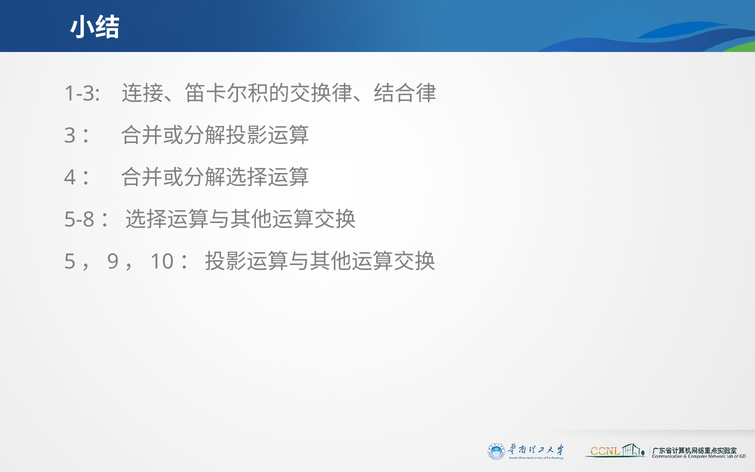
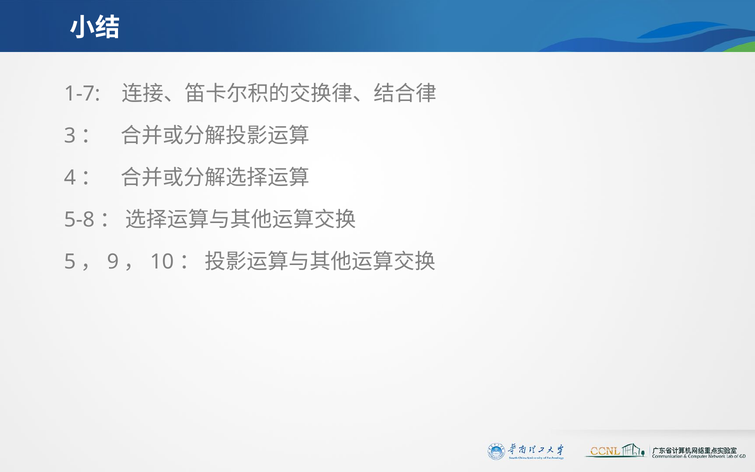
1-3: 1-3 -> 1-7 (82, 94)
